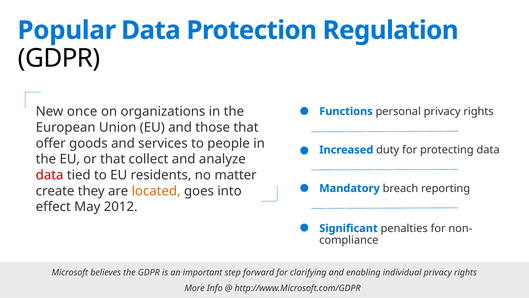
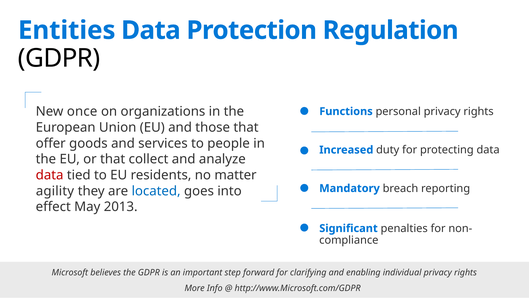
Popular: Popular -> Entities (67, 30)
create: create -> agility (55, 191)
located colour: orange -> blue (156, 191)
2012: 2012 -> 2013 (121, 207)
